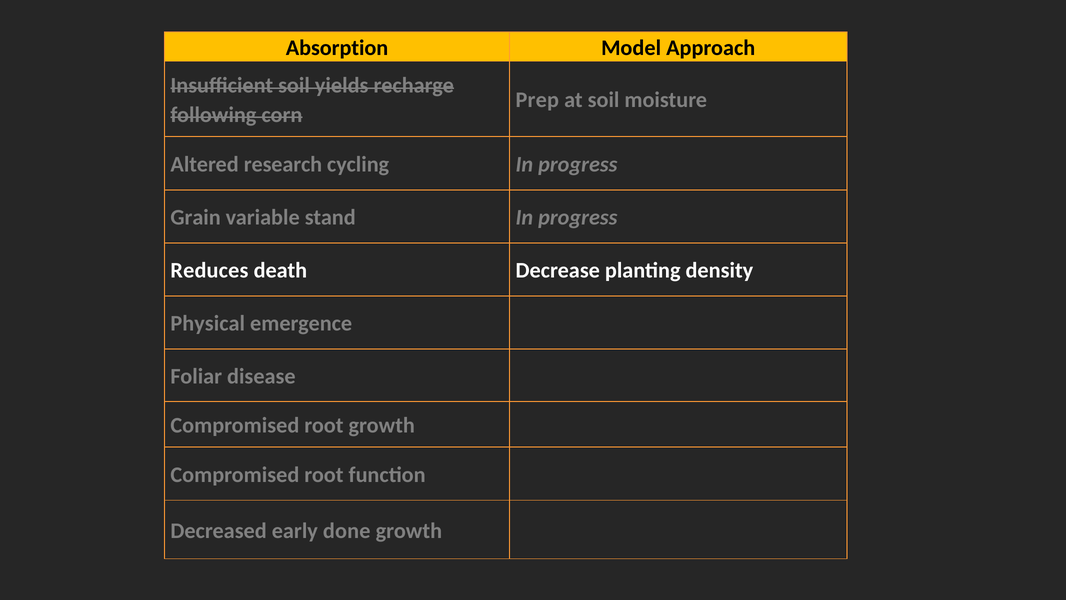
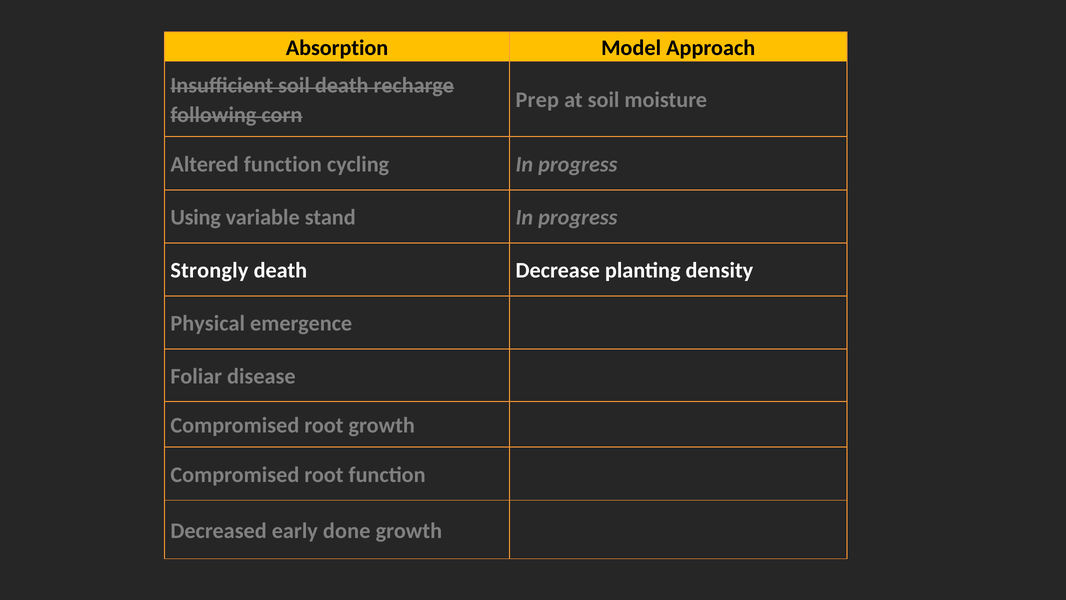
soil yields: yields -> death (342, 86)
Altered research: research -> function (283, 164)
Grain: Grain -> Using (196, 217)
Reduces: Reduces -> Strongly (209, 270)
